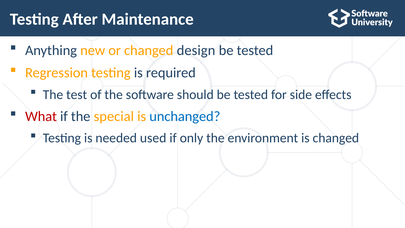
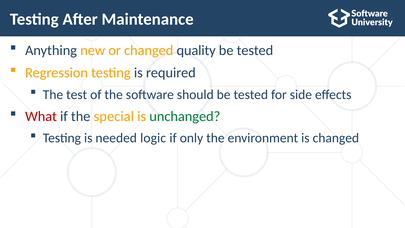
design: design -> quality (196, 51)
unchanged colour: blue -> green (185, 116)
used: used -> logic (153, 138)
